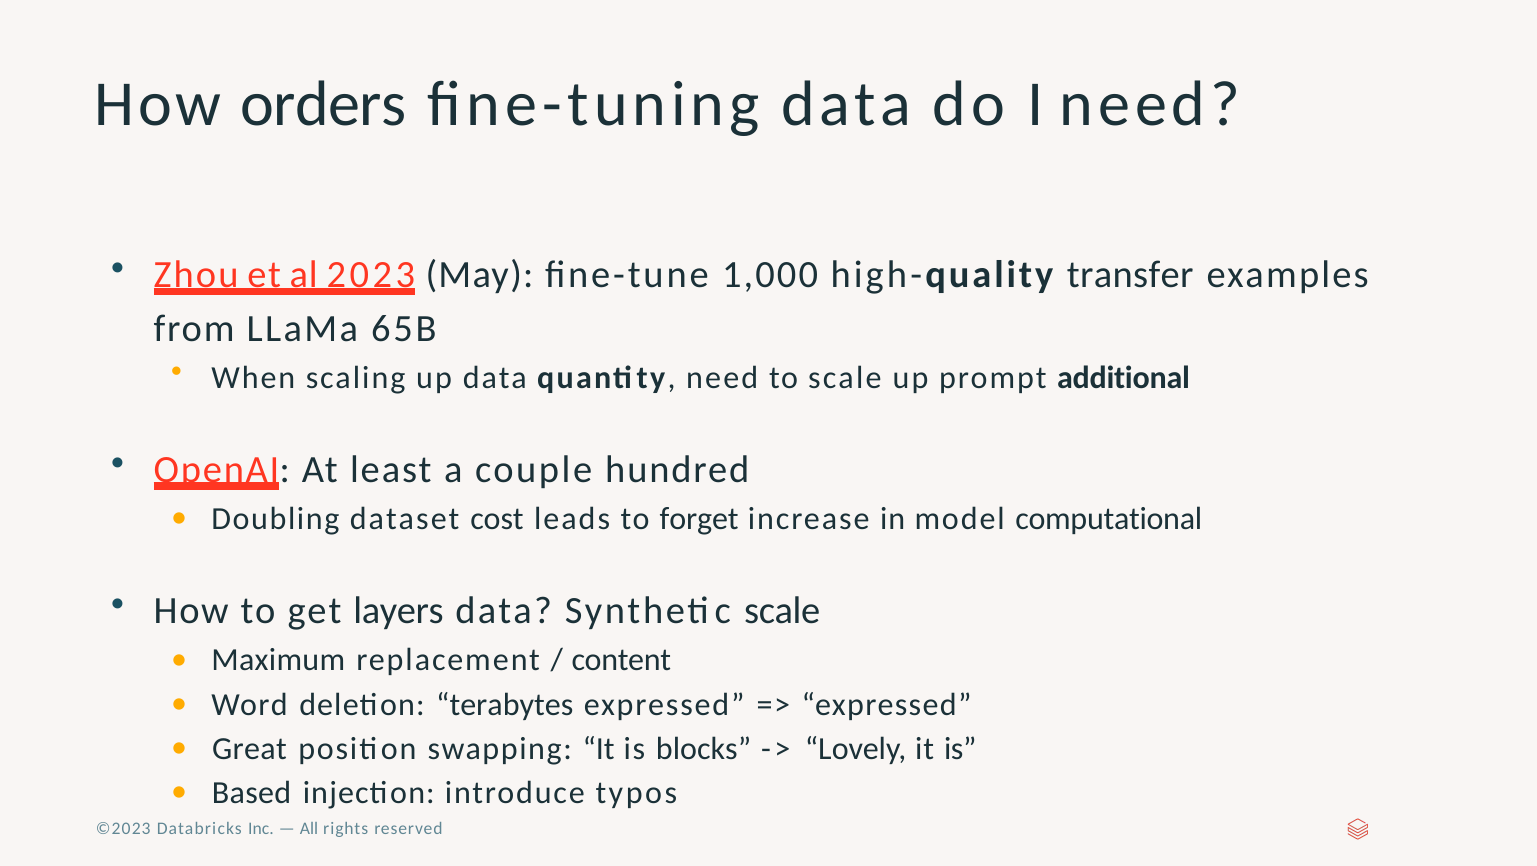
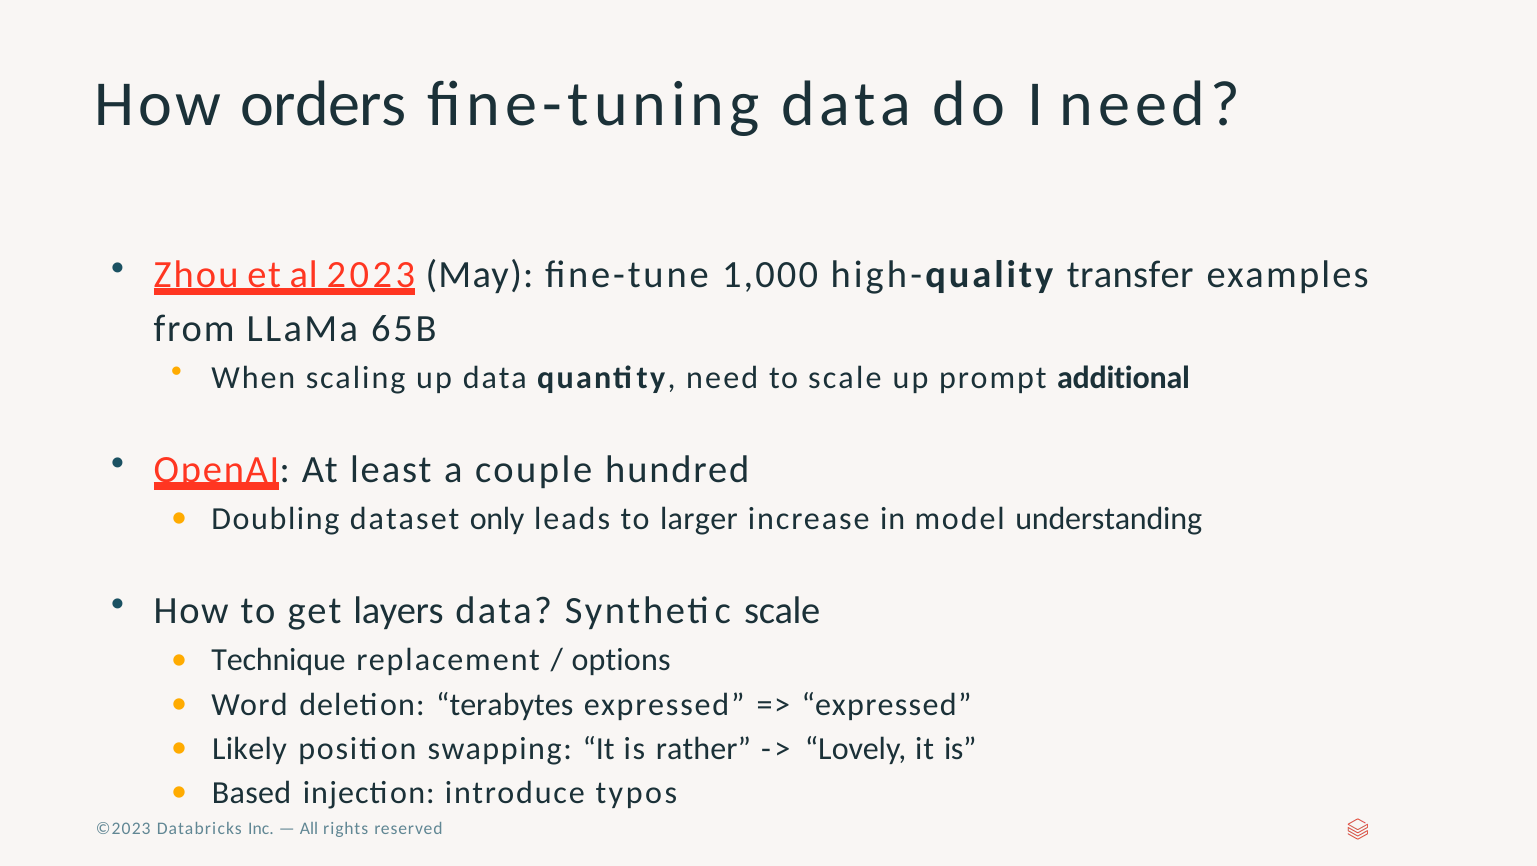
cost: cost -> only (497, 519)
forget: forget -> larger (699, 519)
computational: computational -> understanding (1109, 519)
Maximum: Maximum -> Technique (279, 660)
content: content -> options (621, 660)
Great: Great -> Likely (249, 748)
blocks: blocks -> rather (704, 748)
